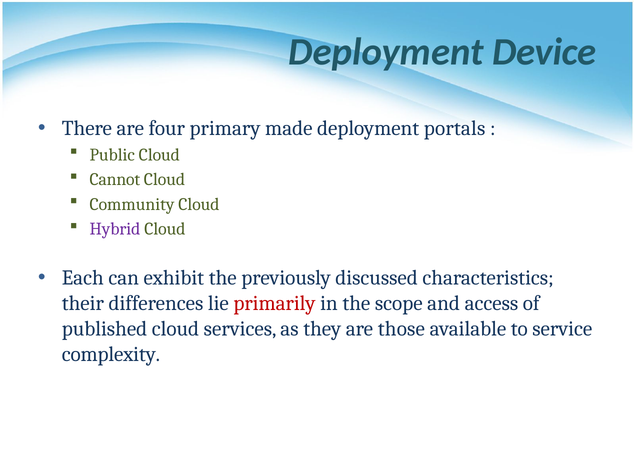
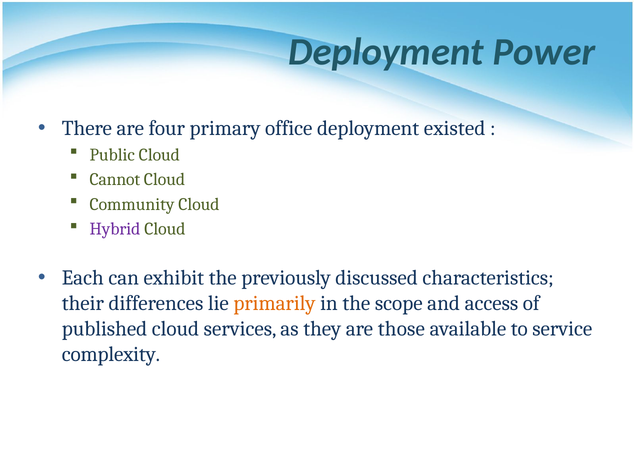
Device: Device -> Power (544, 52)
made: made -> office (289, 128)
portals: portals -> existed (455, 128)
primarily colour: red -> orange (275, 303)
